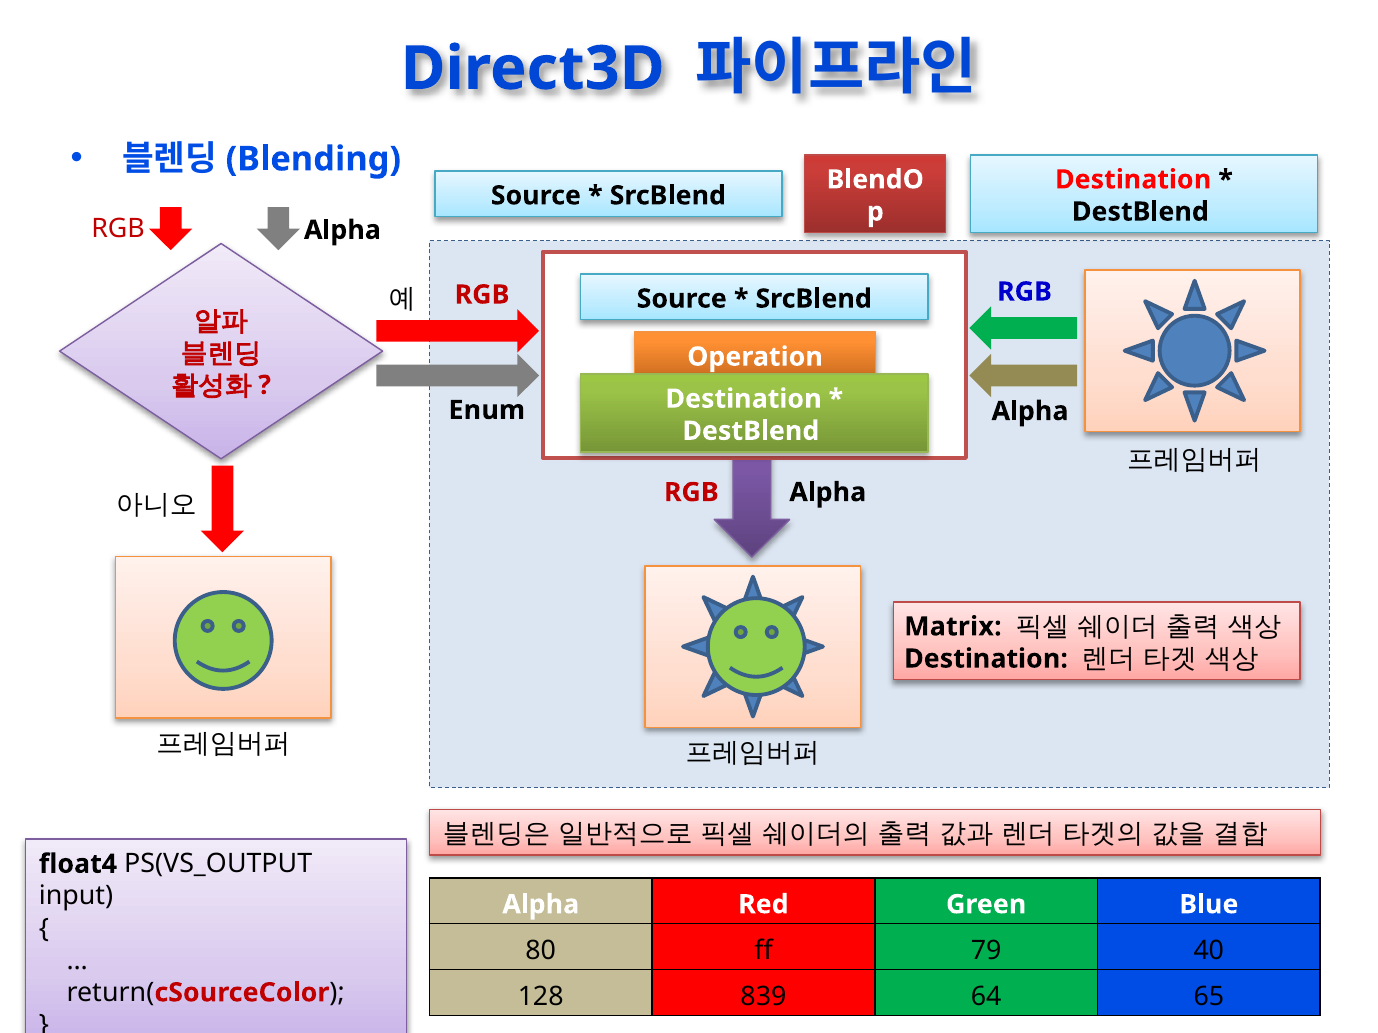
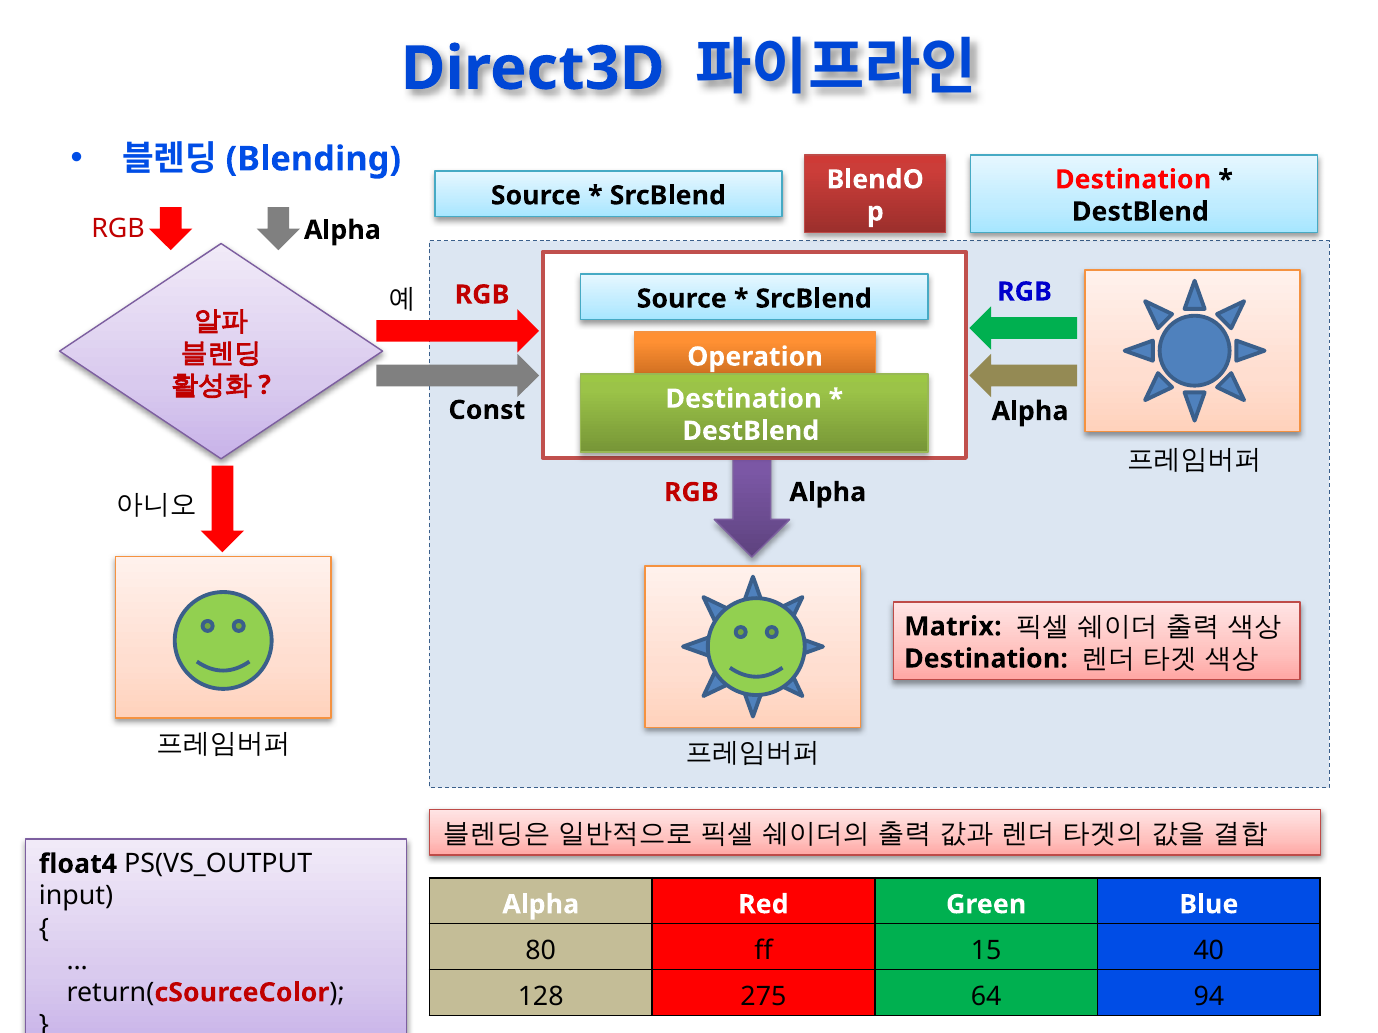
Enum: Enum -> Const (487, 410)
79: 79 -> 15 (986, 951)
839: 839 -> 275 (763, 997)
65: 65 -> 94 (1209, 997)
